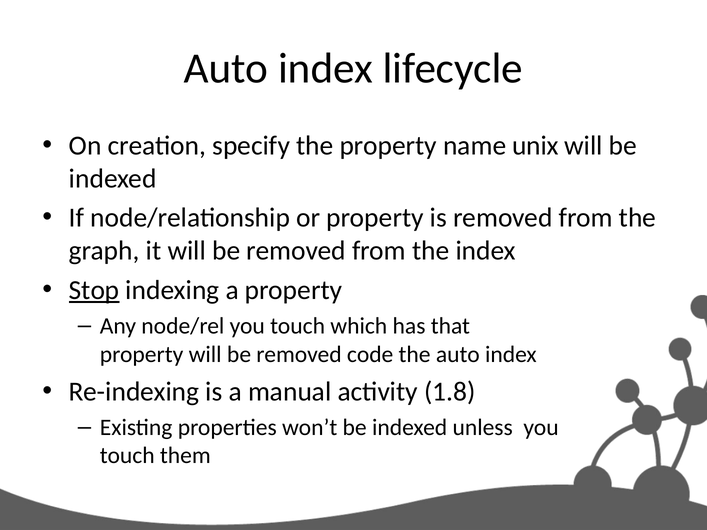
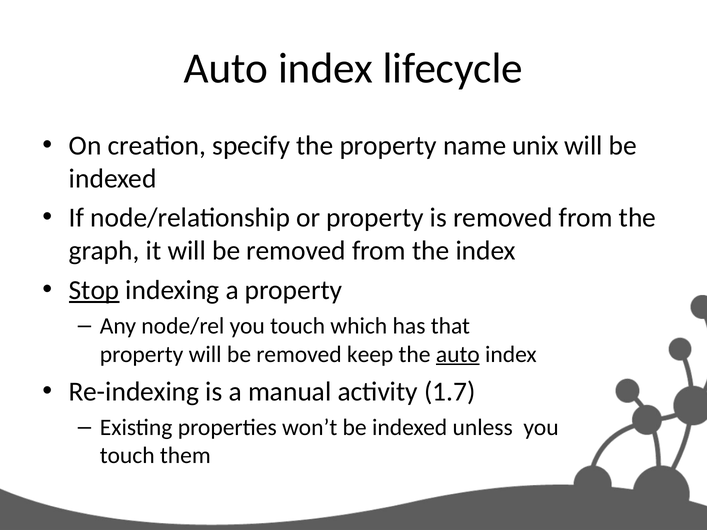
code: code -> keep (370, 354)
auto underline: none -> present (458, 354)
1.8: 1.8 -> 1.7 (450, 392)
